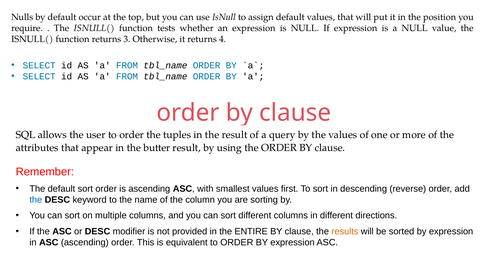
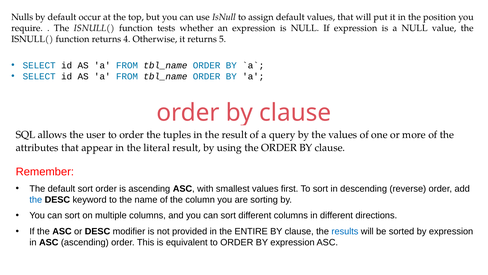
3: 3 -> 4 (127, 39)
4: 4 -> 5 (223, 39)
butter: butter -> literal (157, 148)
results colour: orange -> blue (345, 231)
